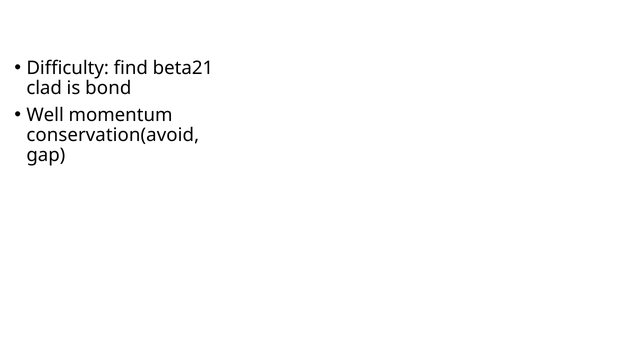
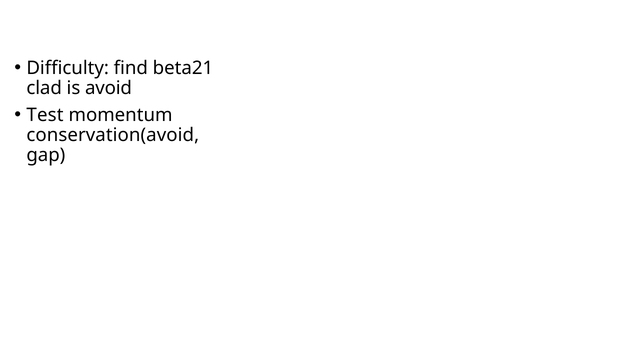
bond: bond -> avoid (108, 88)
Well: Well -> Test (45, 115)
